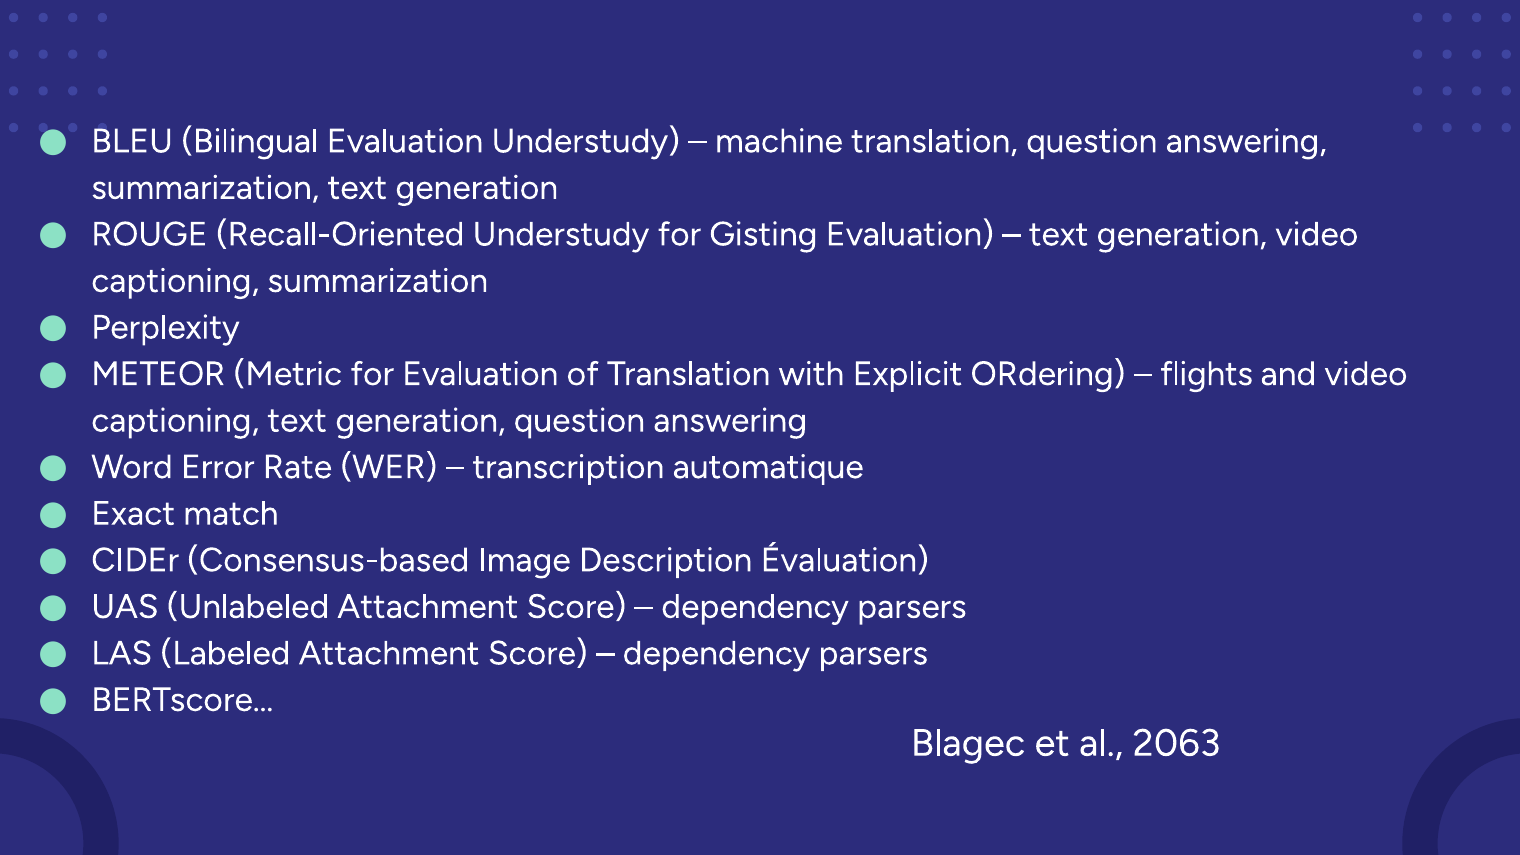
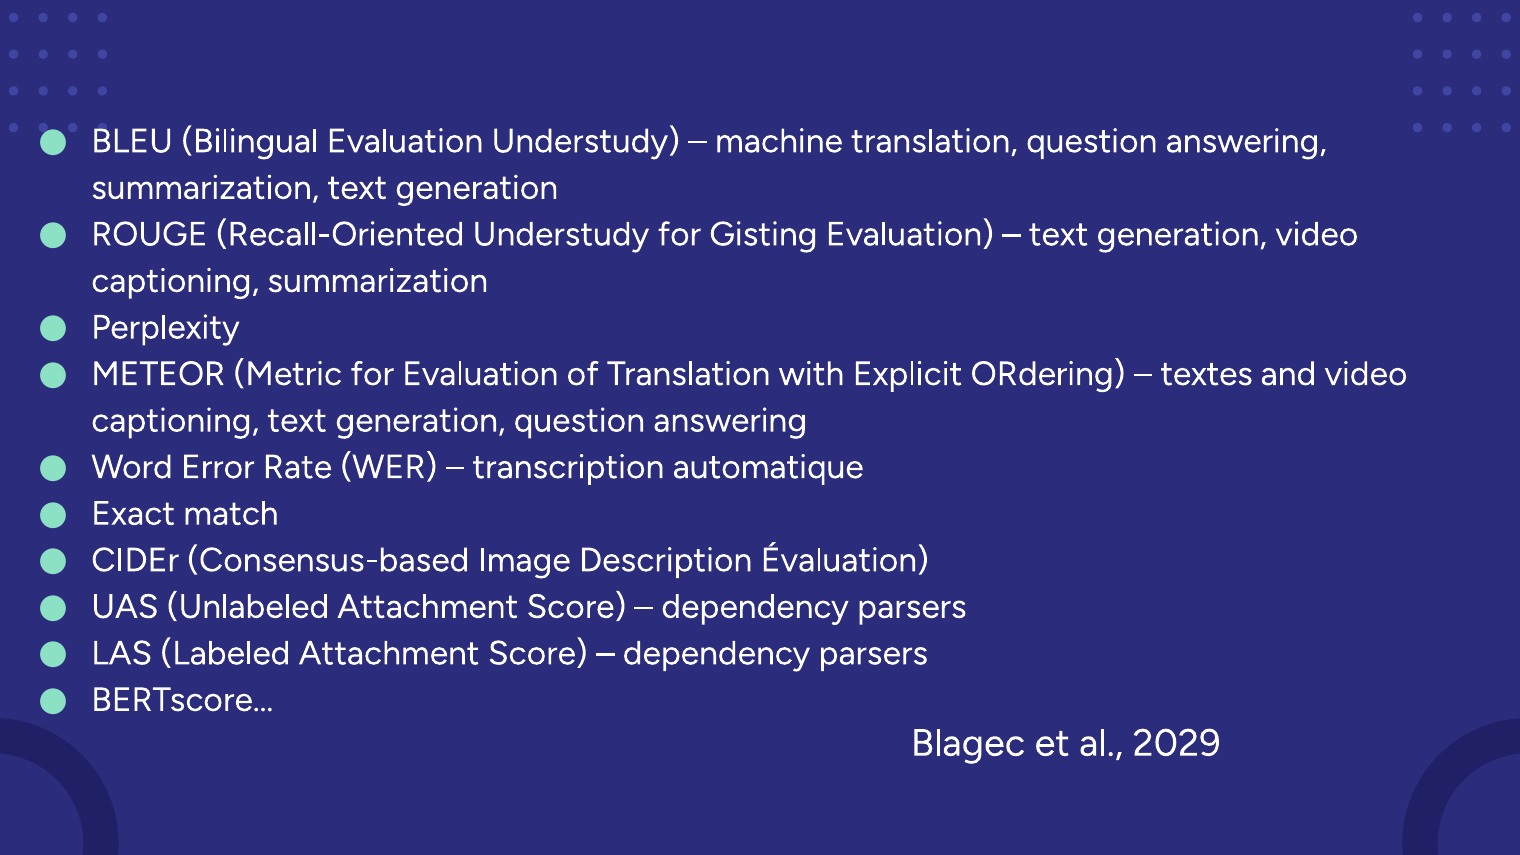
flights: flights -> textes (1207, 374)
2063: 2063 -> 2029 (1177, 743)
